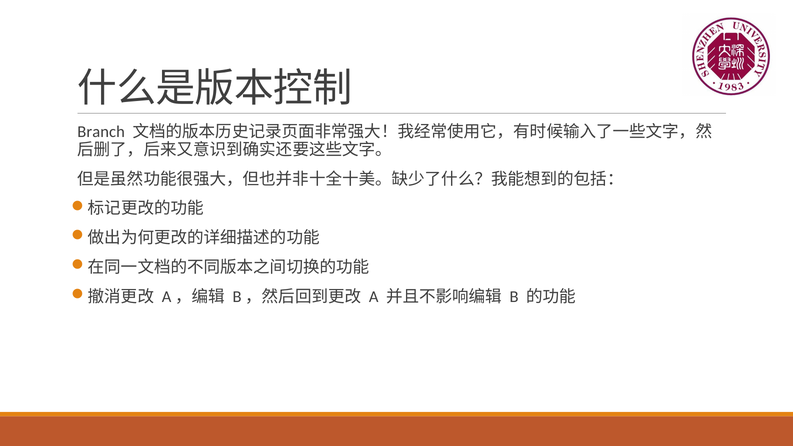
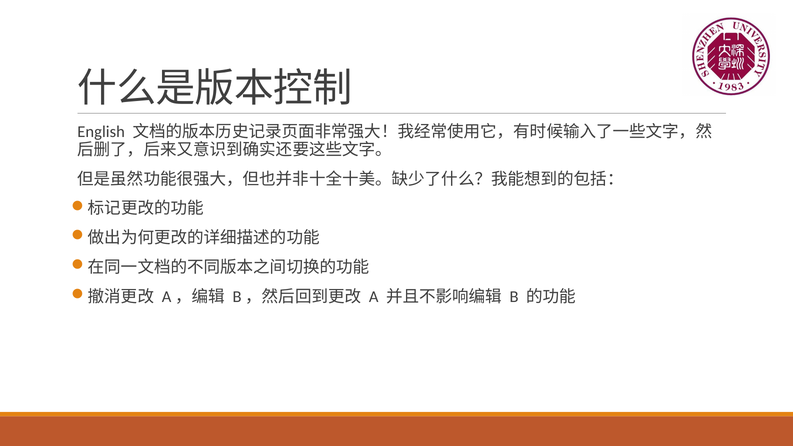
Branch: Branch -> English (101, 132)
